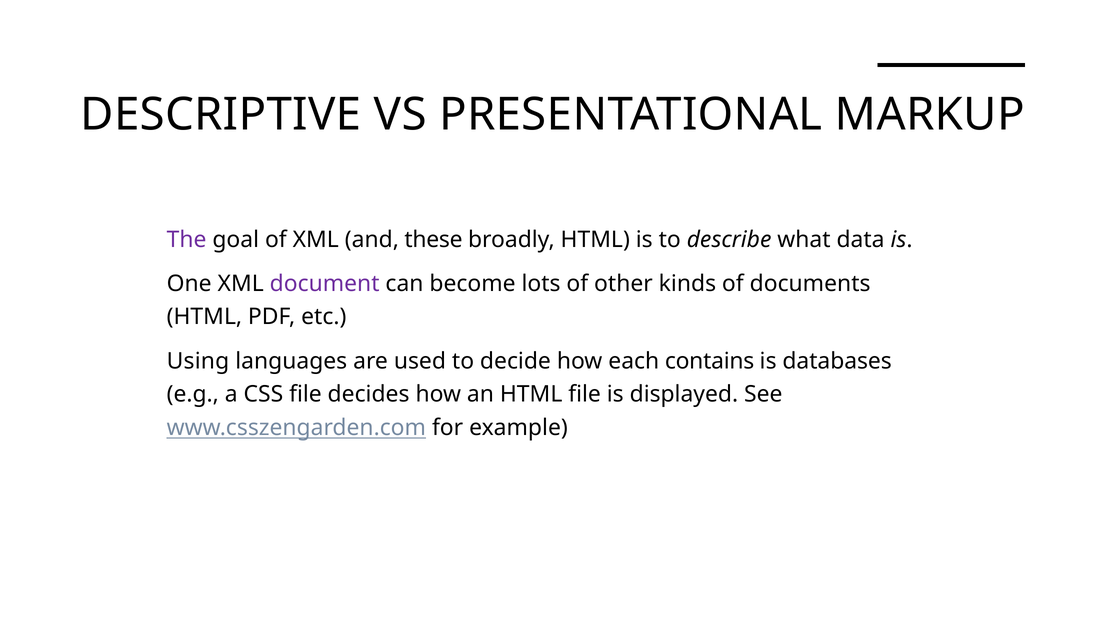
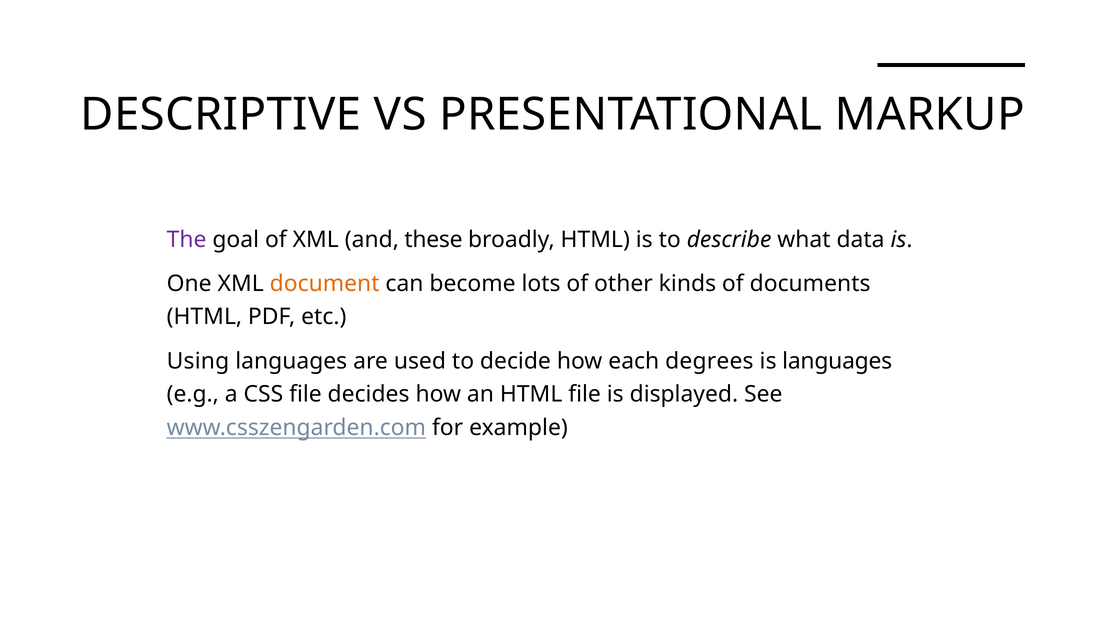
document colour: purple -> orange (325, 284)
contains: contains -> degrees (709, 361)
is databases: databases -> languages (837, 361)
